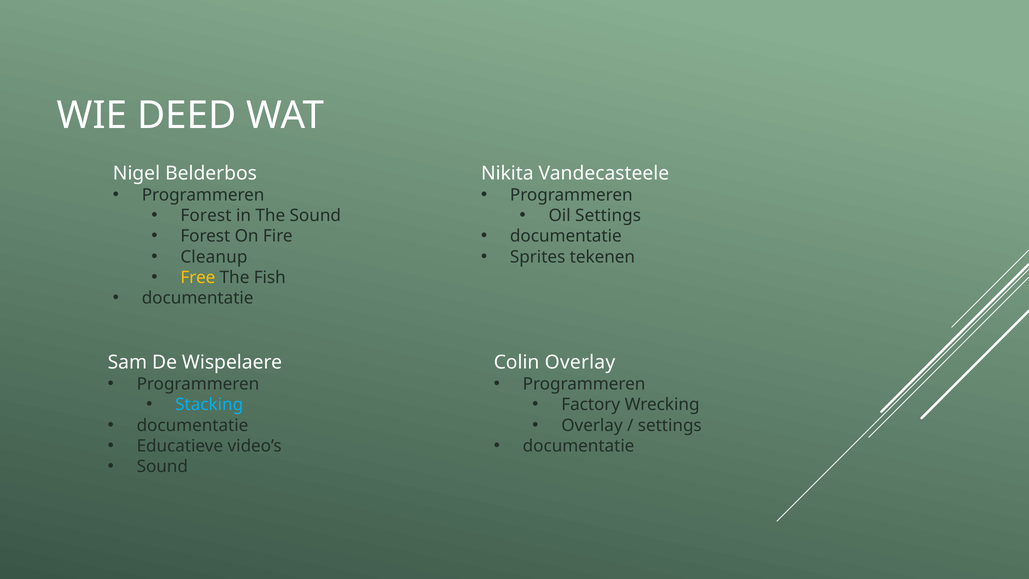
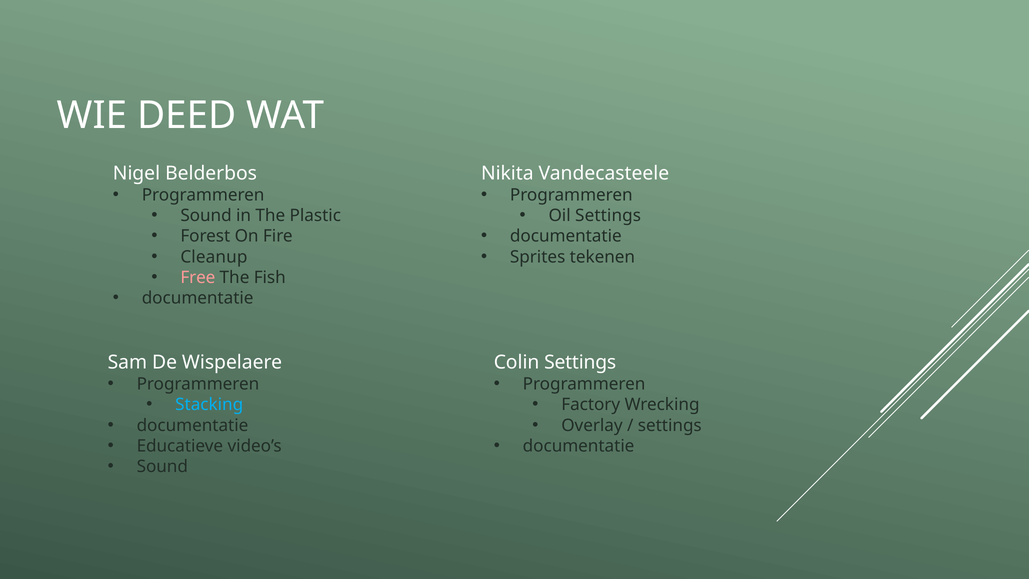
Forest: Forest -> Sound (206, 216)
The Sound: Sound -> Plastic (315, 216)
Free colour: yellow -> pink (198, 277)
Colin Overlay: Overlay -> Settings (580, 362)
